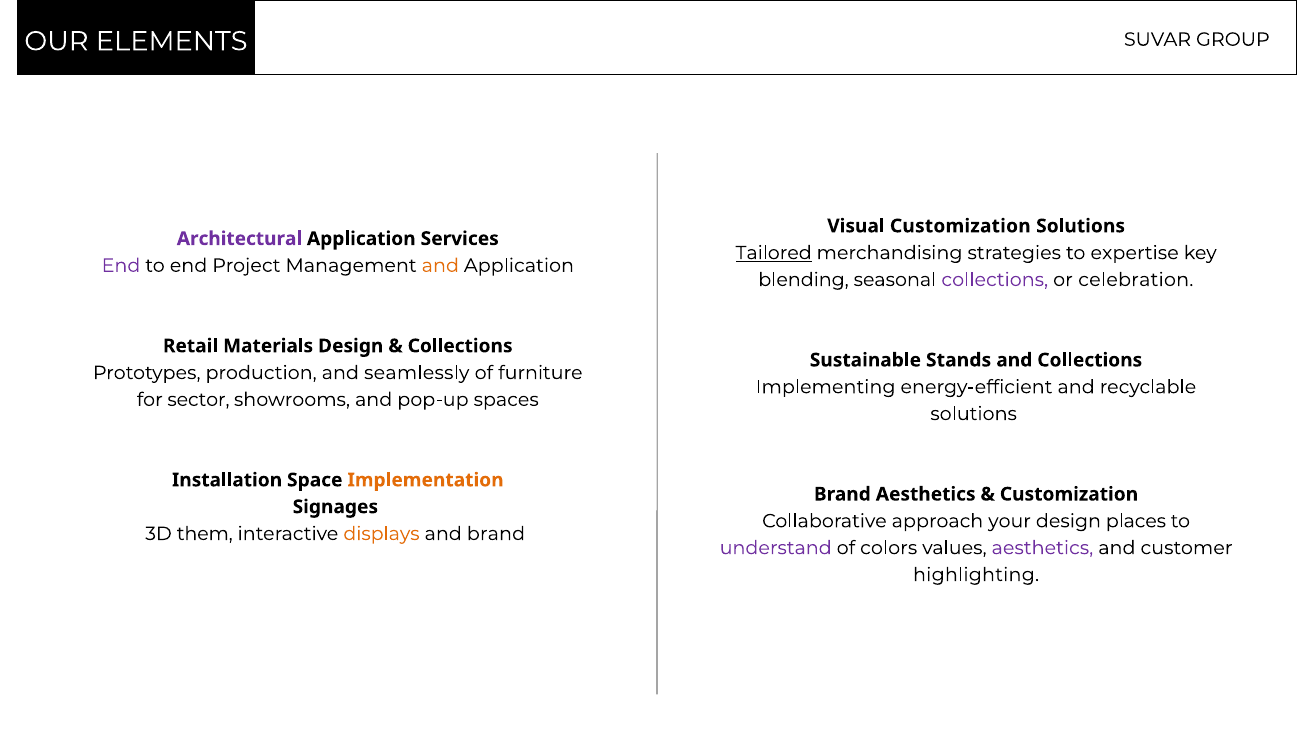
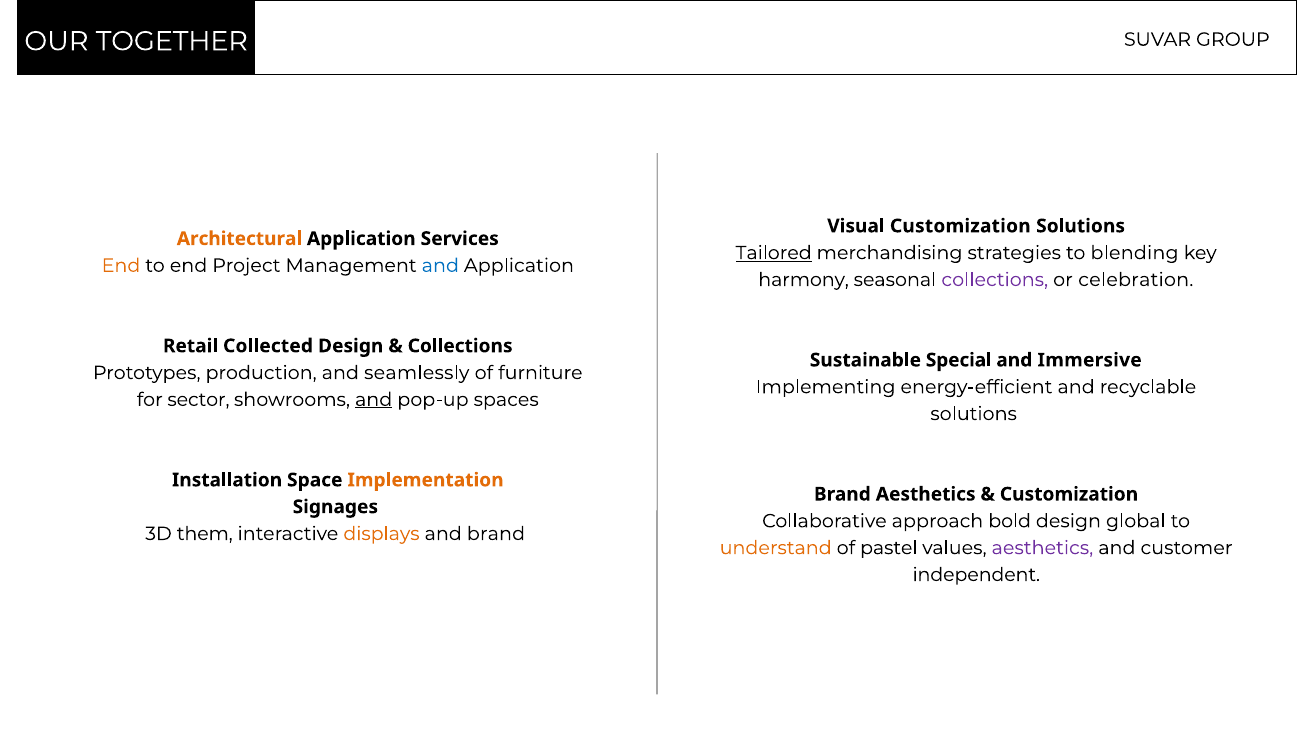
ELEMENTS: ELEMENTS -> TOGETHER (172, 41)
Architectural colour: purple -> orange (239, 239)
expertise: expertise -> blending (1135, 253)
End colour: purple -> orange (121, 266)
and colour: orange -> blue (440, 266)
blending: blending -> harmony (804, 280)
Materials: Materials -> Collected (268, 346)
Stands: Stands -> Special (959, 360)
and Collections: Collections -> Immersive (1090, 360)
and underline: none -> present (374, 400)
your: your -> bold (1010, 521)
places: places -> global (1136, 521)
understand colour: purple -> orange (776, 548)
colors: colors -> pastel (889, 548)
highlighting: highlighting -> independent (976, 575)
